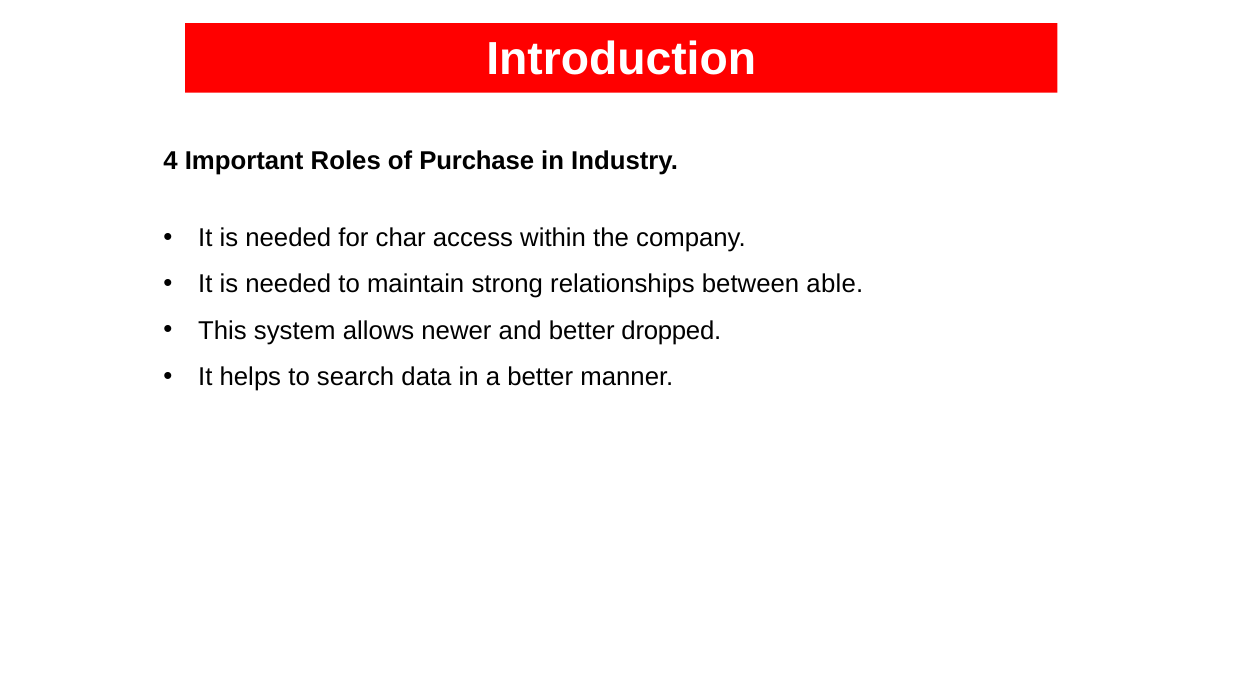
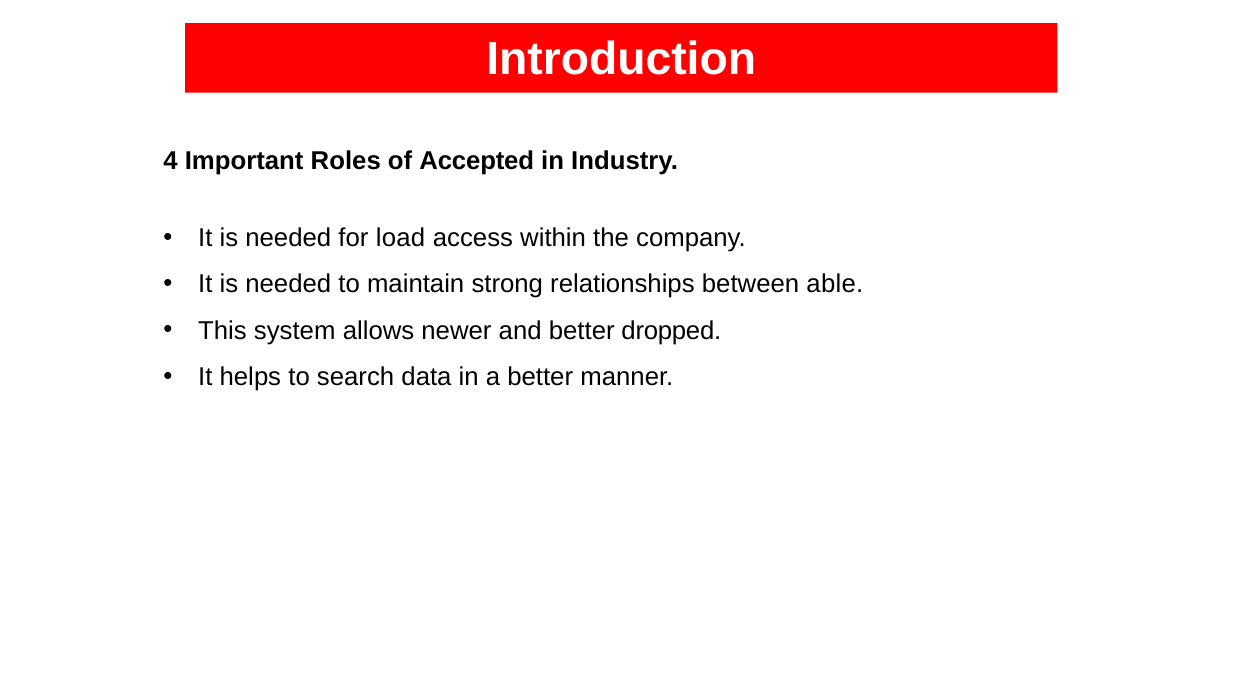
Purchase: Purchase -> Accepted (477, 161)
char: char -> load (401, 238)
